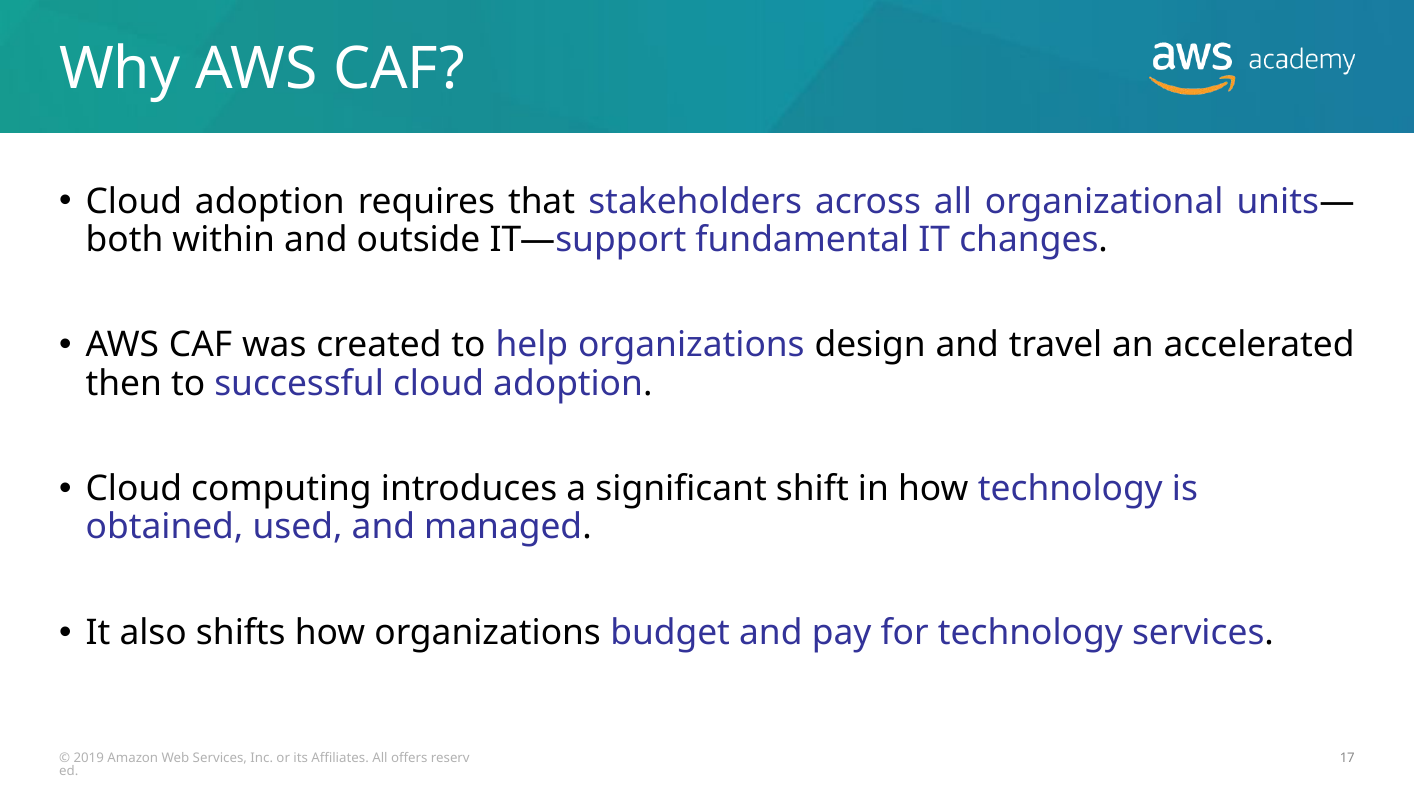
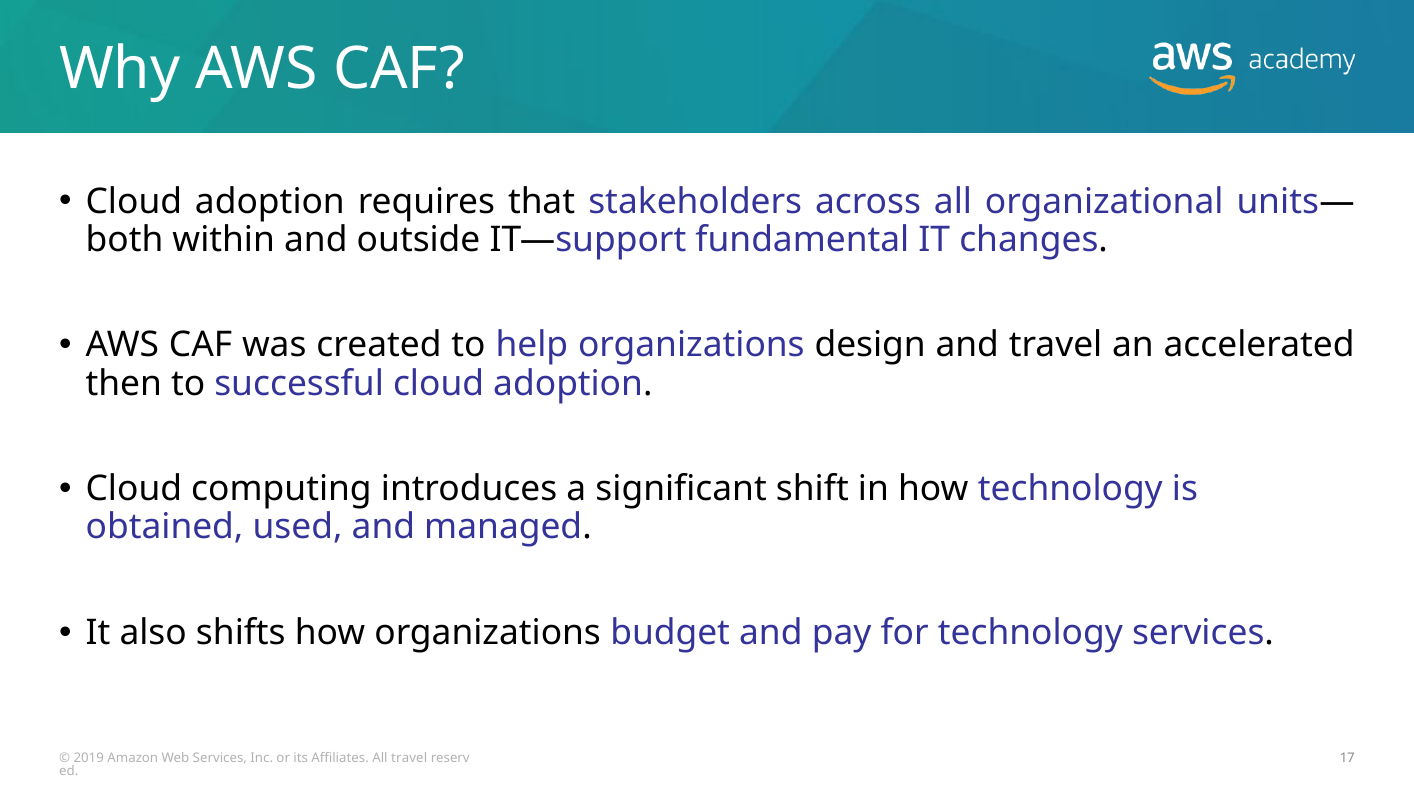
All offers: offers -> travel (409, 758)
